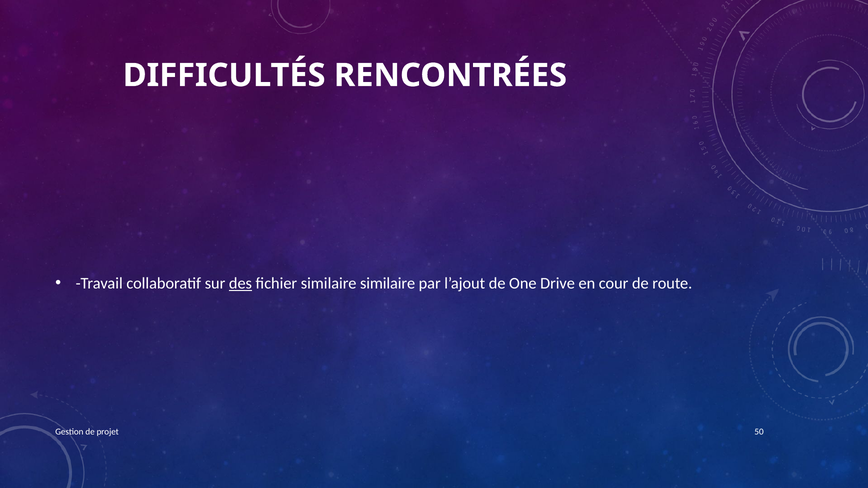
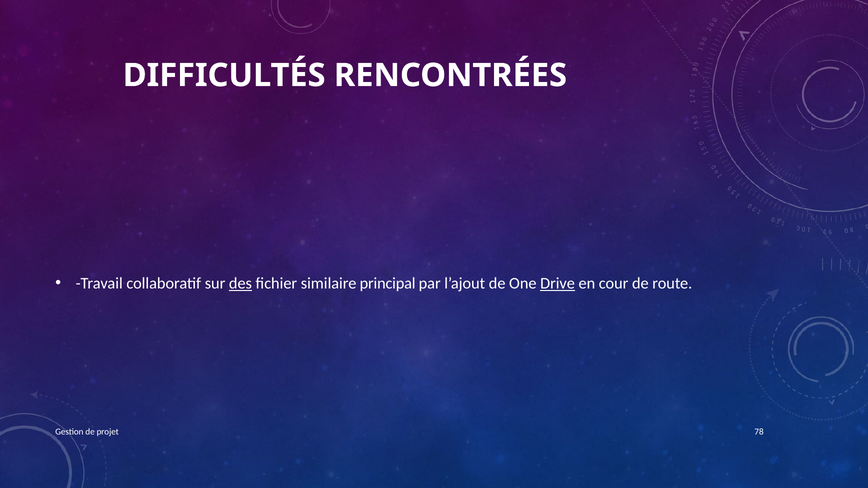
similaire similaire: similaire -> principal (388, 284)
Drive underline: none -> present (558, 284)
50: 50 -> 78 (759, 432)
